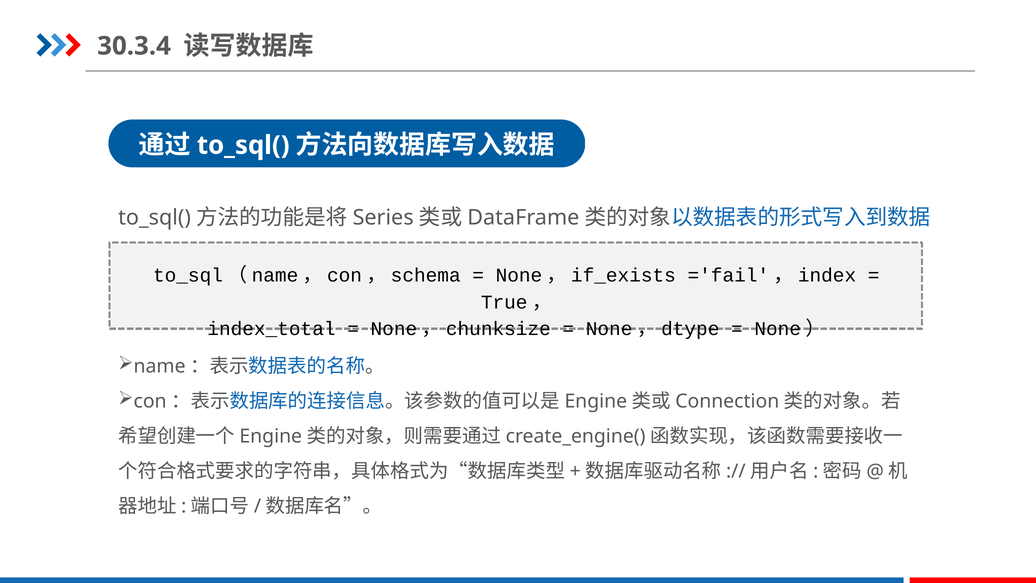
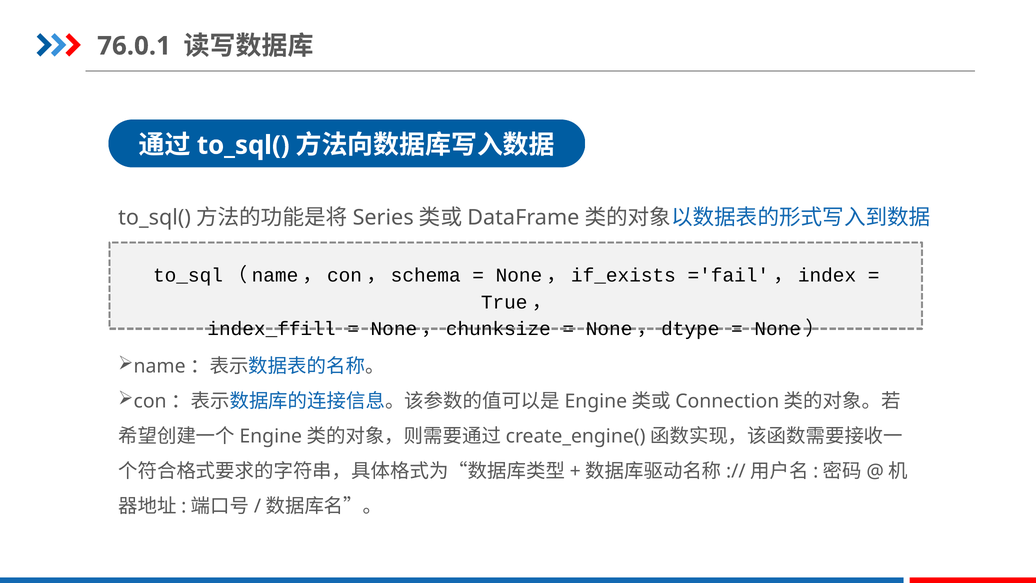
30.3.4: 30.3.4 -> 76.0.1 (134, 46)
index_total: index_total -> index_ffill (271, 329)
